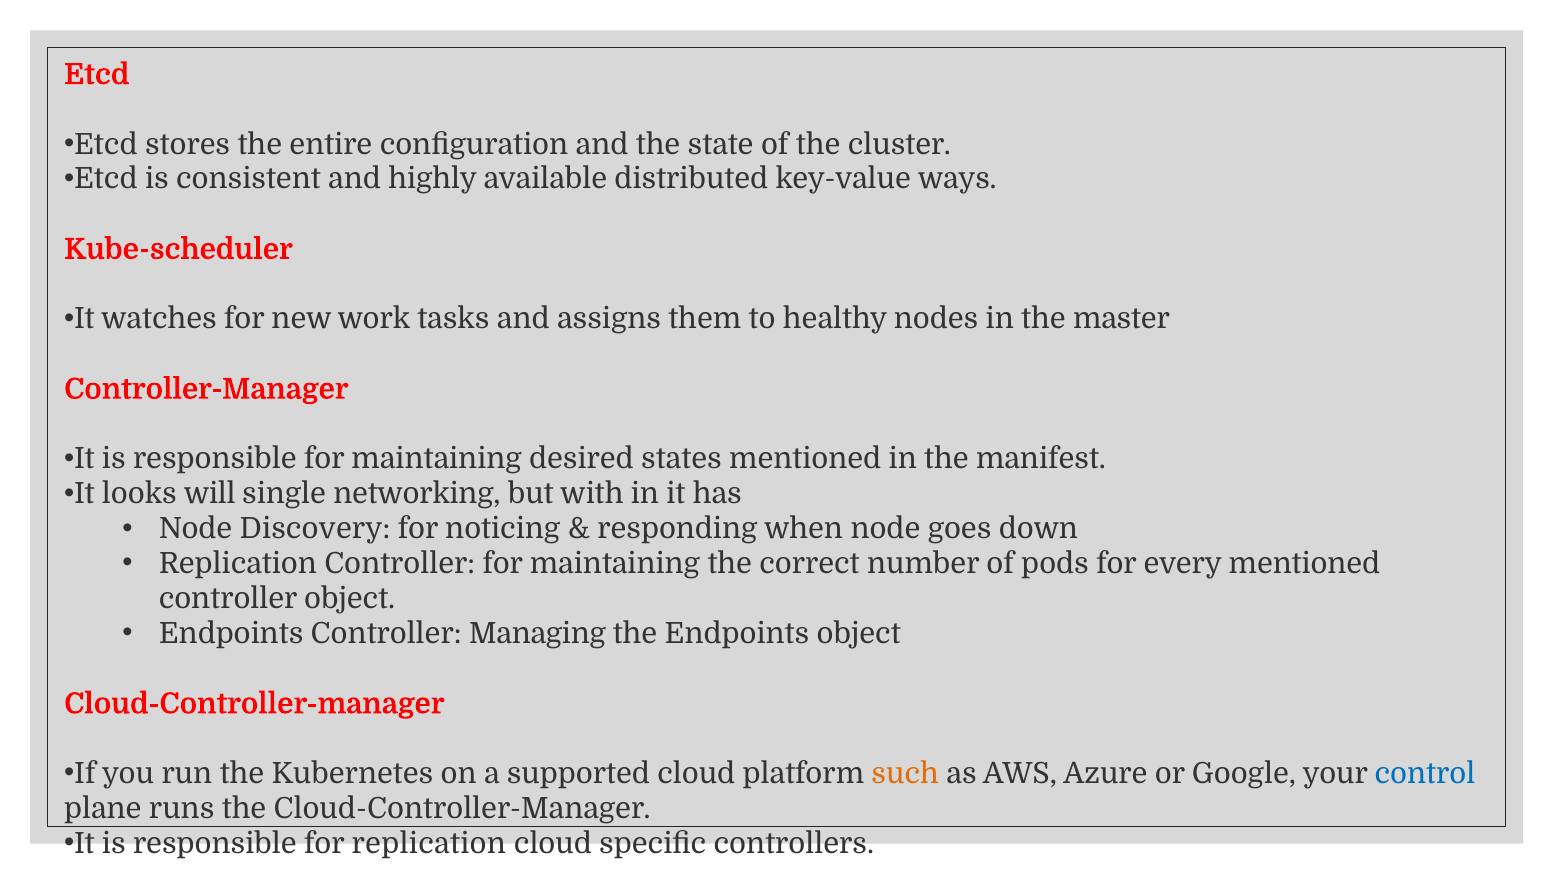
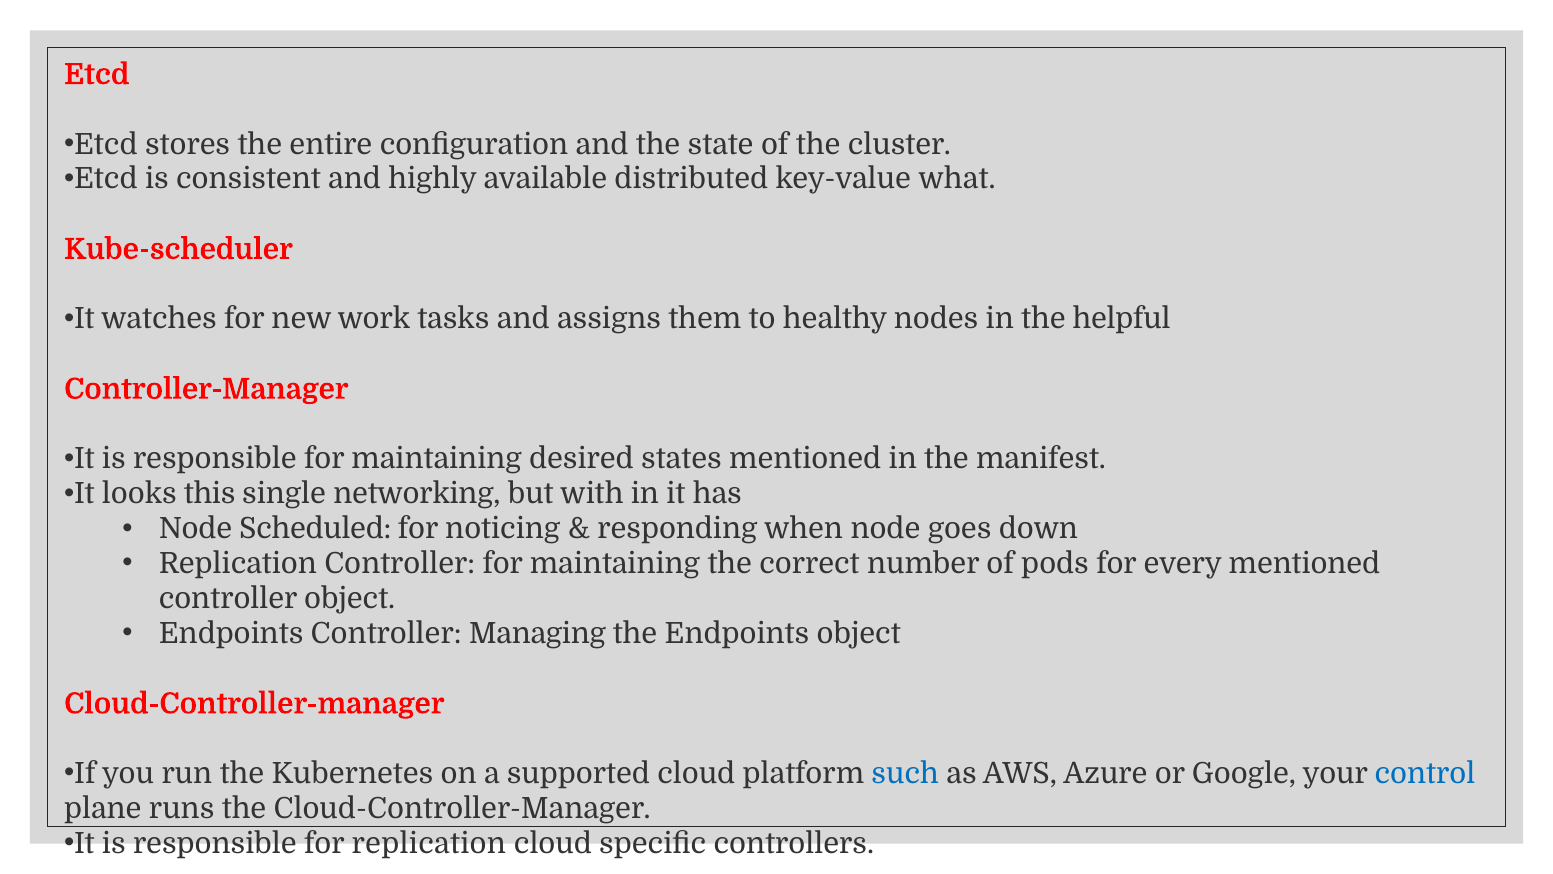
ways: ways -> what (957, 179)
master: master -> helpful (1122, 319)
will: will -> this (210, 494)
Discovery: Discovery -> Scheduled (315, 529)
such colour: orange -> blue (905, 773)
